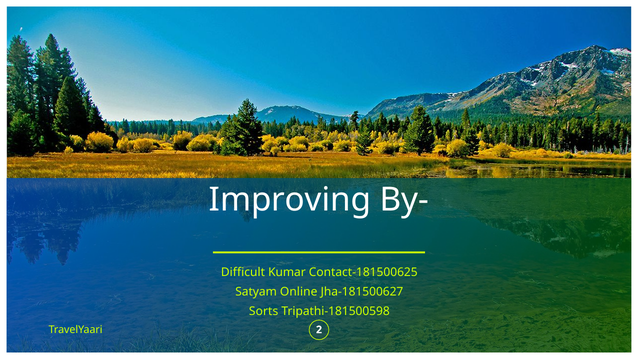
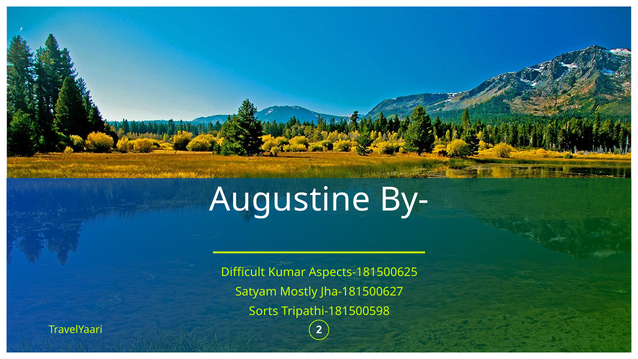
Improving: Improving -> Augustine (290, 200)
Contact-181500625: Contact-181500625 -> Aspects-181500625 (363, 272)
Online: Online -> Mostly (299, 292)
